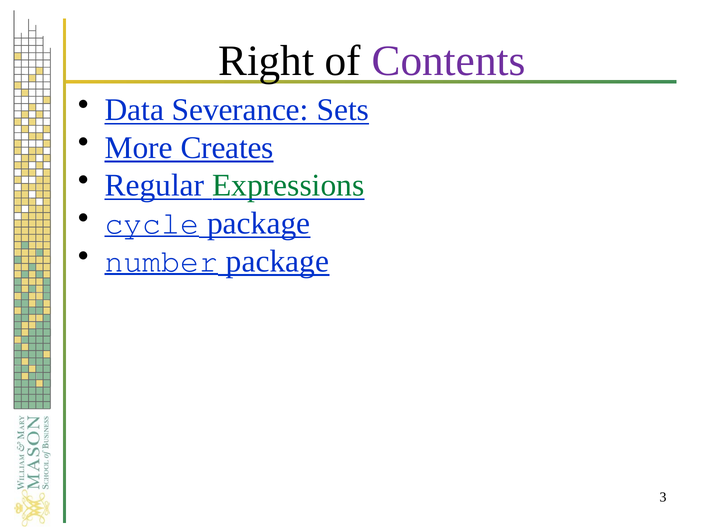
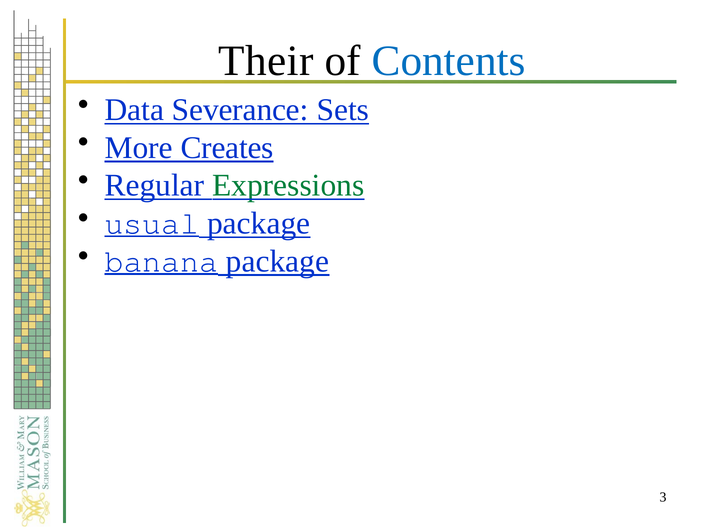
Right: Right -> Their (266, 61)
Contents colour: purple -> blue (449, 61)
cycle: cycle -> usual (152, 223)
number: number -> banana (161, 261)
